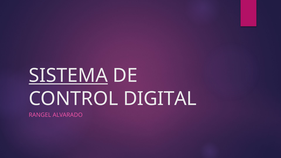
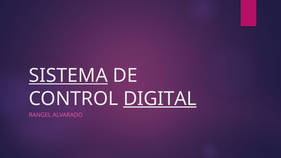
DIGITAL underline: none -> present (160, 99)
